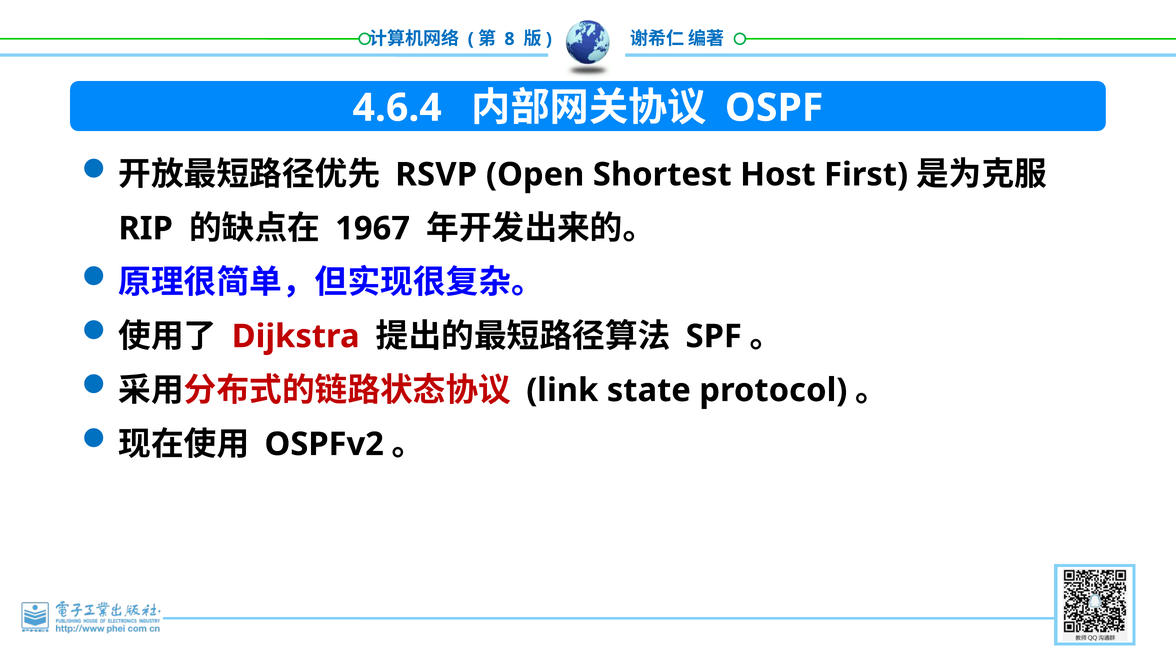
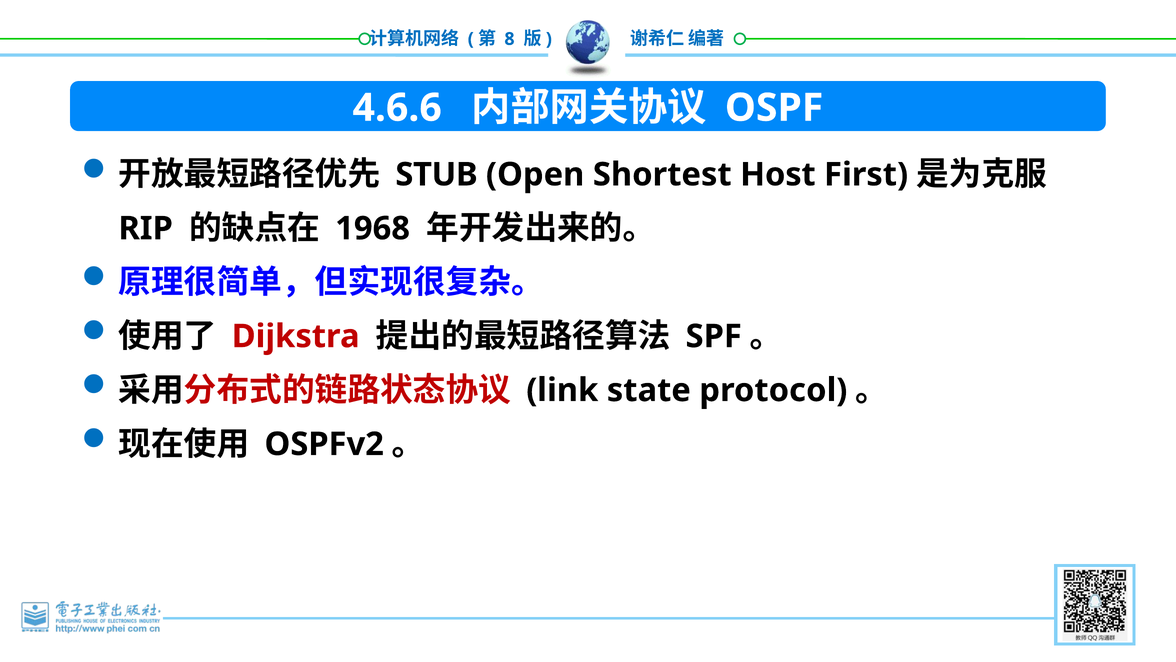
4.6.4: 4.6.4 -> 4.6.6 (397, 108)
RSVP: RSVP -> STUB (437, 174)
1967: 1967 -> 1968 (373, 228)
